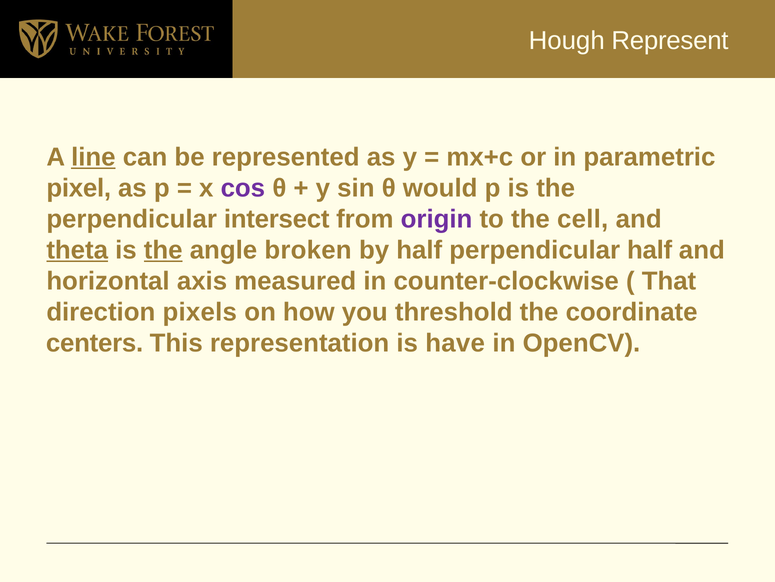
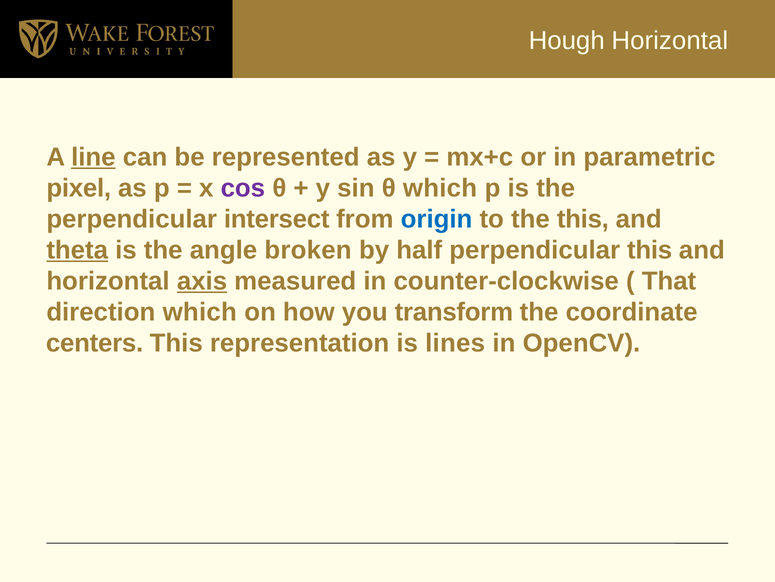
Hough Represent: Represent -> Horizontal (670, 41)
θ would: would -> which (440, 188)
origin colour: purple -> blue (437, 219)
the cell: cell -> this (583, 219)
the underline: present -> none (163, 250)
perpendicular half: half -> this (650, 250)
axis underline: none -> present (202, 281)
direction pixels: pixels -> which (200, 312)
threshold: threshold -> transform (454, 312)
have: have -> lines (455, 343)
